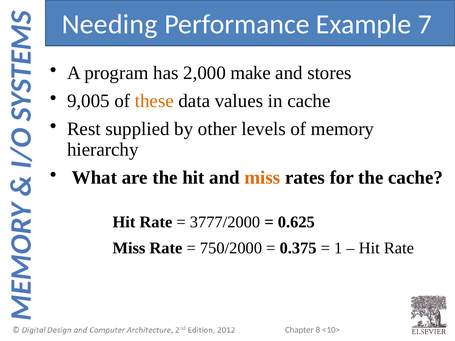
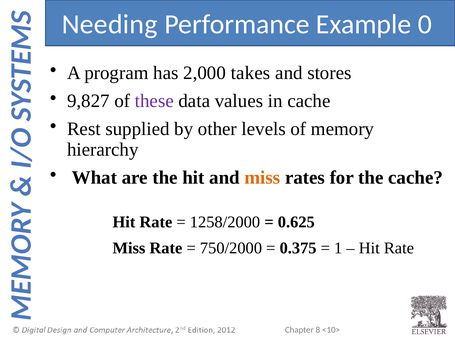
7: 7 -> 0 (425, 24)
make: make -> takes (250, 73)
9,005: 9,005 -> 9,827 (88, 101)
these colour: orange -> purple (154, 101)
3777/2000: 3777/2000 -> 1258/2000 (225, 222)
